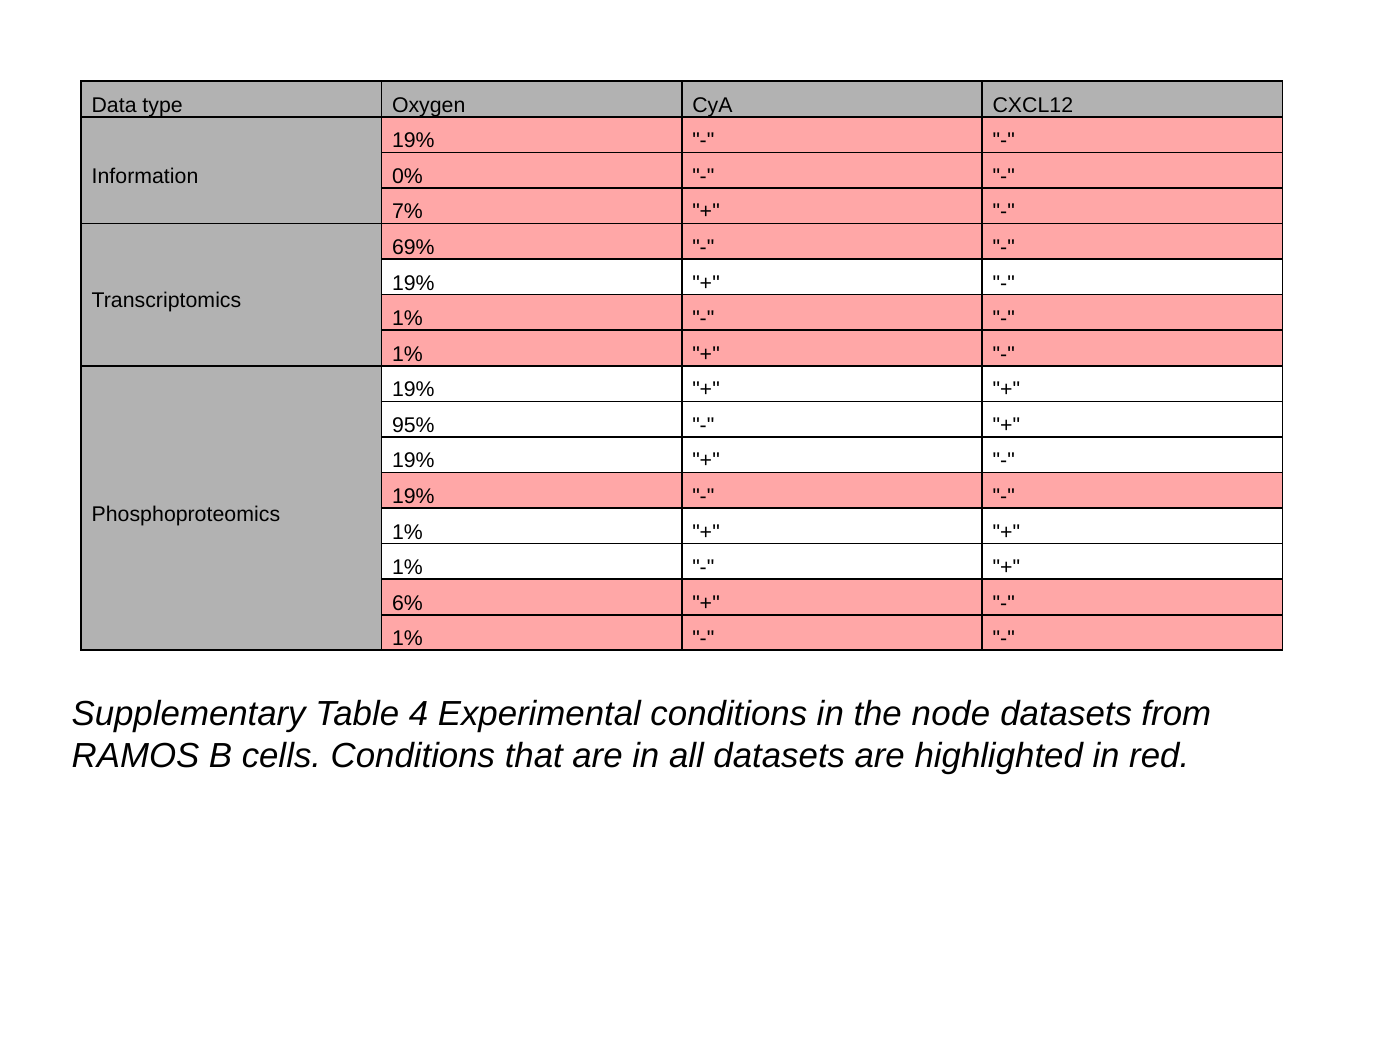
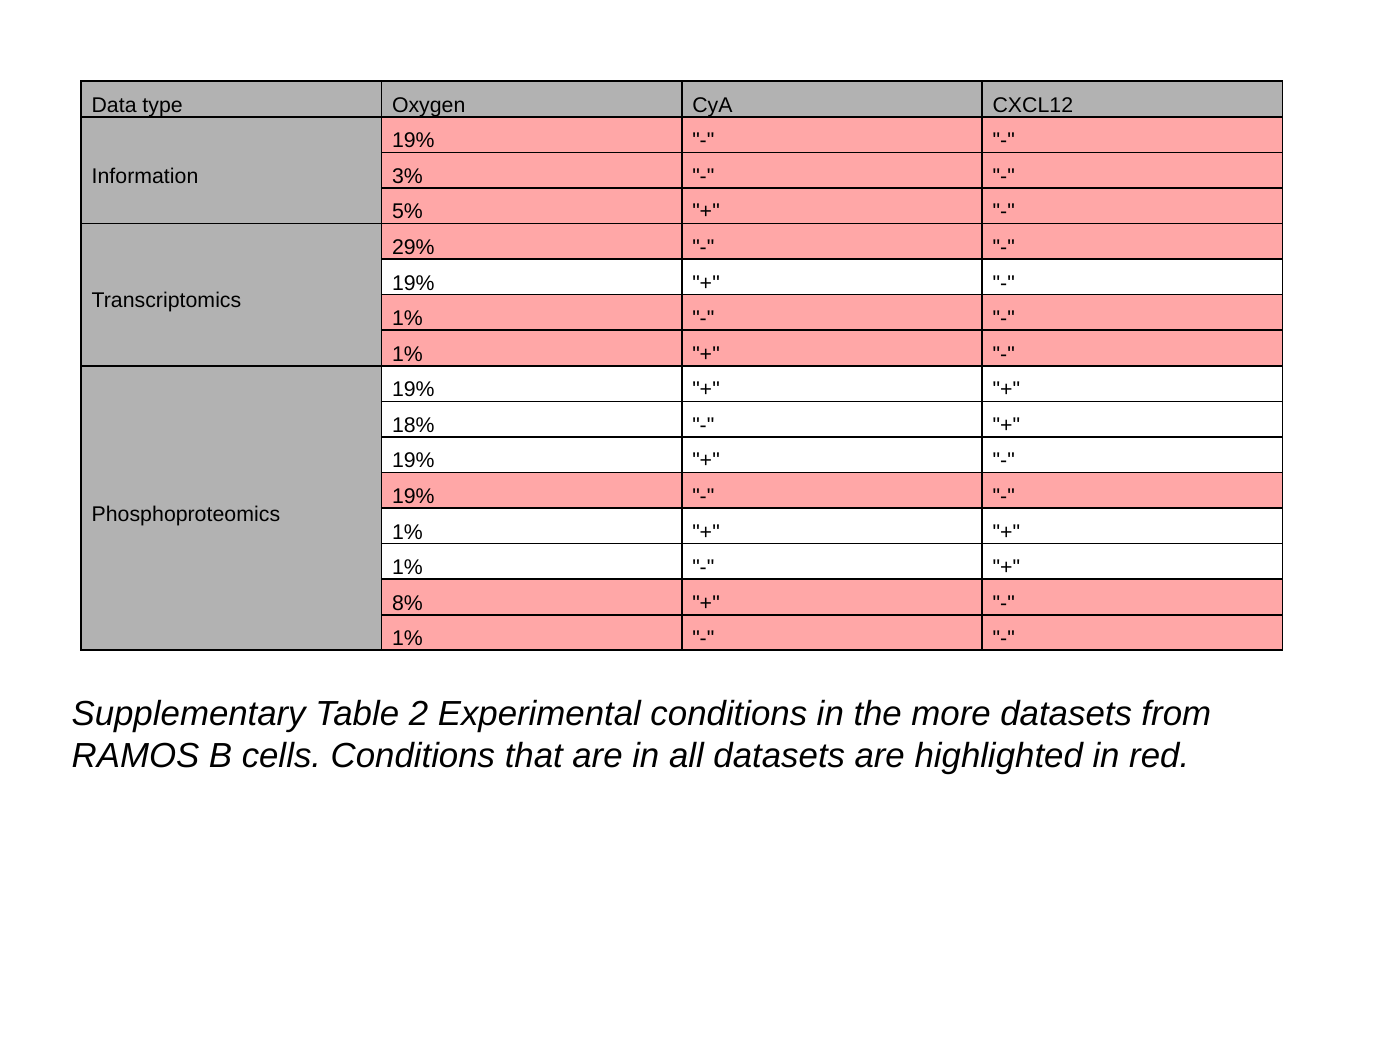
0%: 0% -> 3% (407, 177)
7%: 7% -> 5% (407, 212)
69%: 69% -> 29% (413, 248)
95%: 95% -> 18% (413, 426)
6%: 6% -> 8% (407, 604)
4: 4 -> 2 (418, 715)
node: node -> more (951, 715)
